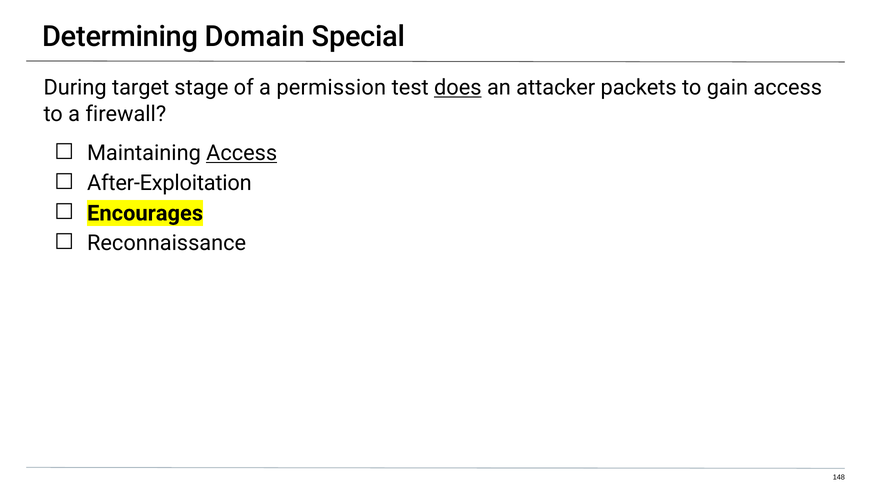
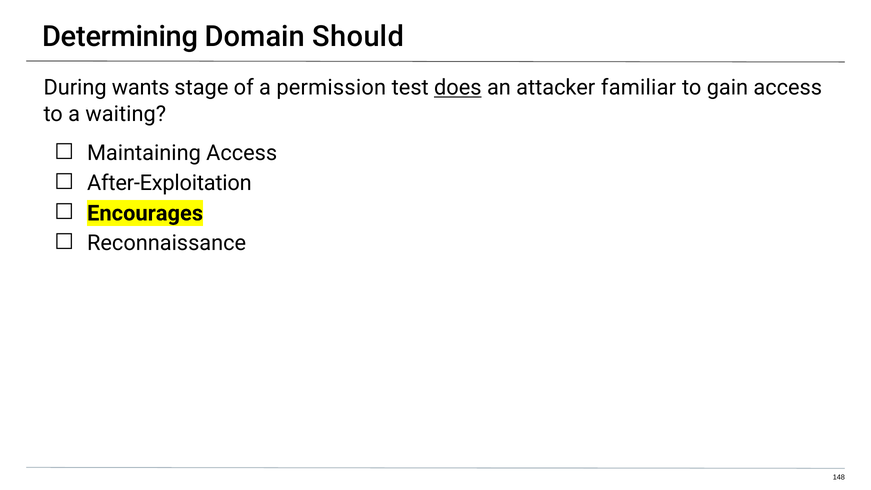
Special: Special -> Should (358, 37)
target: target -> wants (141, 88)
packets: packets -> familiar (639, 88)
firewall: firewall -> waiting (126, 114)
Access underline: present -> none (242, 153)
